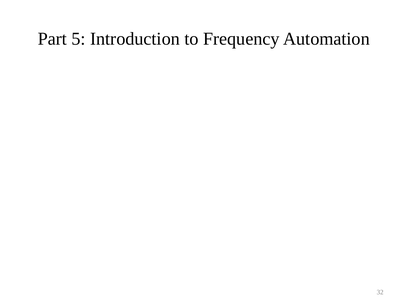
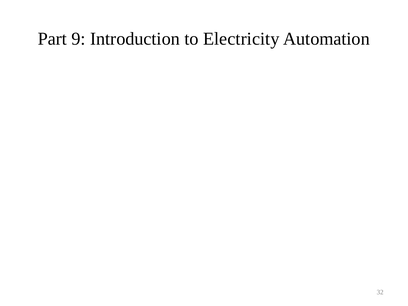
5: 5 -> 9 (79, 39)
Frequency: Frequency -> Electricity (241, 39)
